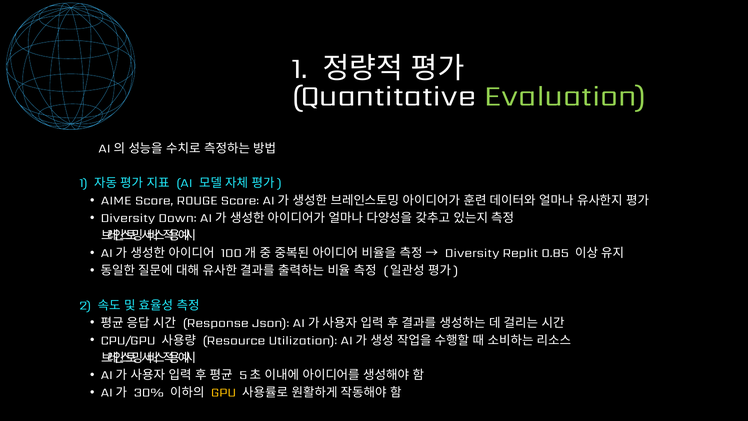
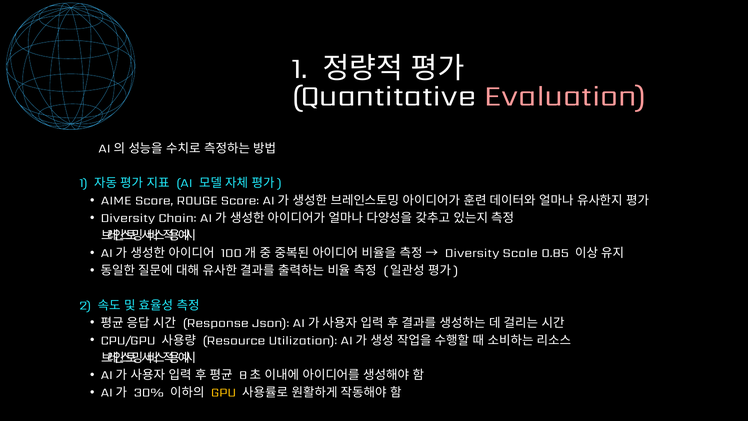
Evaluation colour: light green -> pink (565, 96)
Down: Down -> Chain (177, 218)
Replit: Replit -> Scale (520, 253)
5: 5 -> 8 (243, 375)
